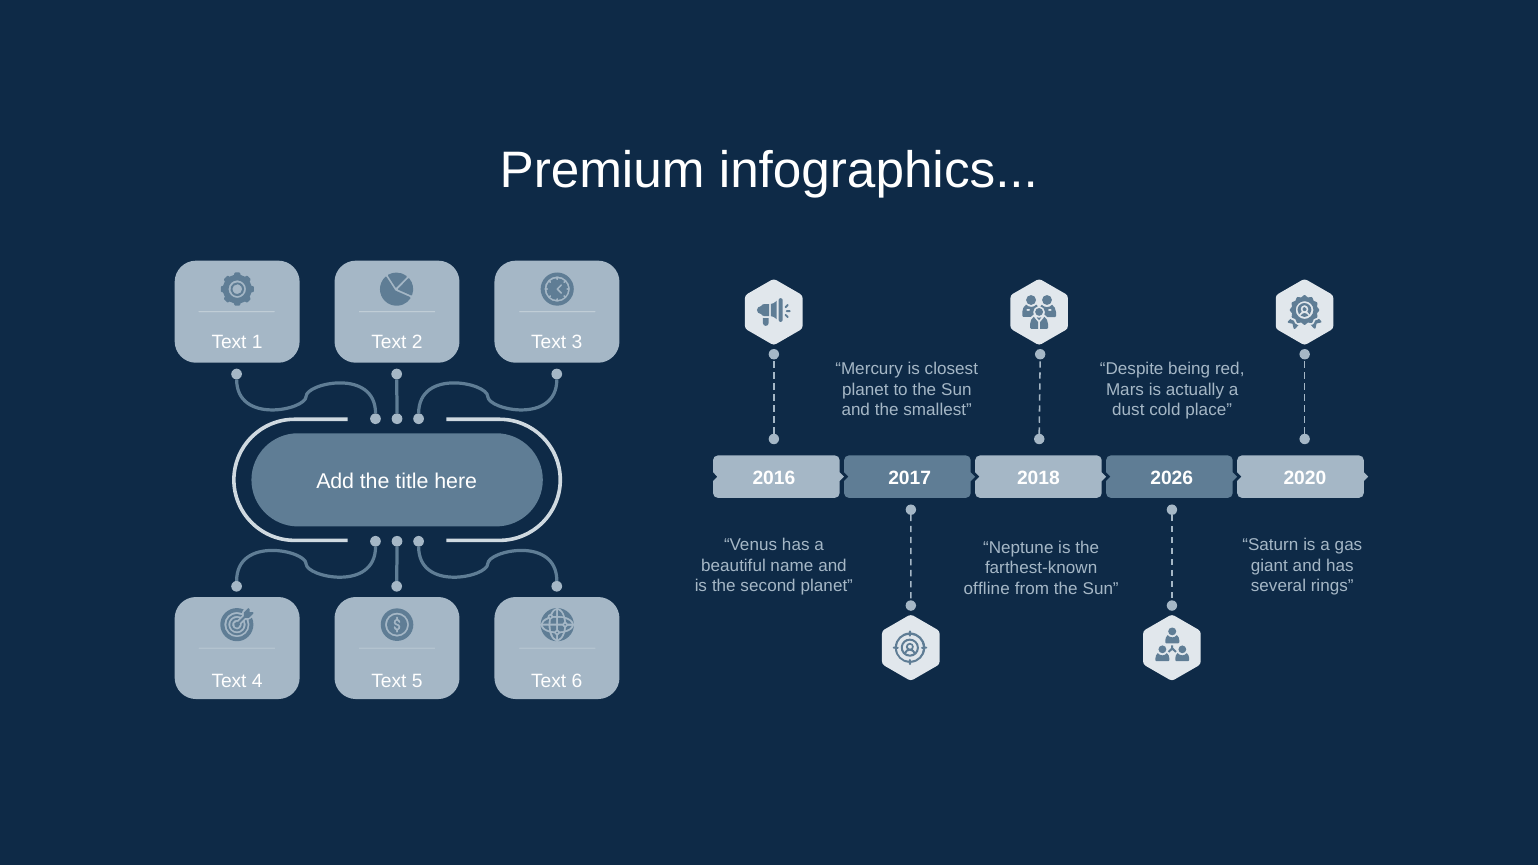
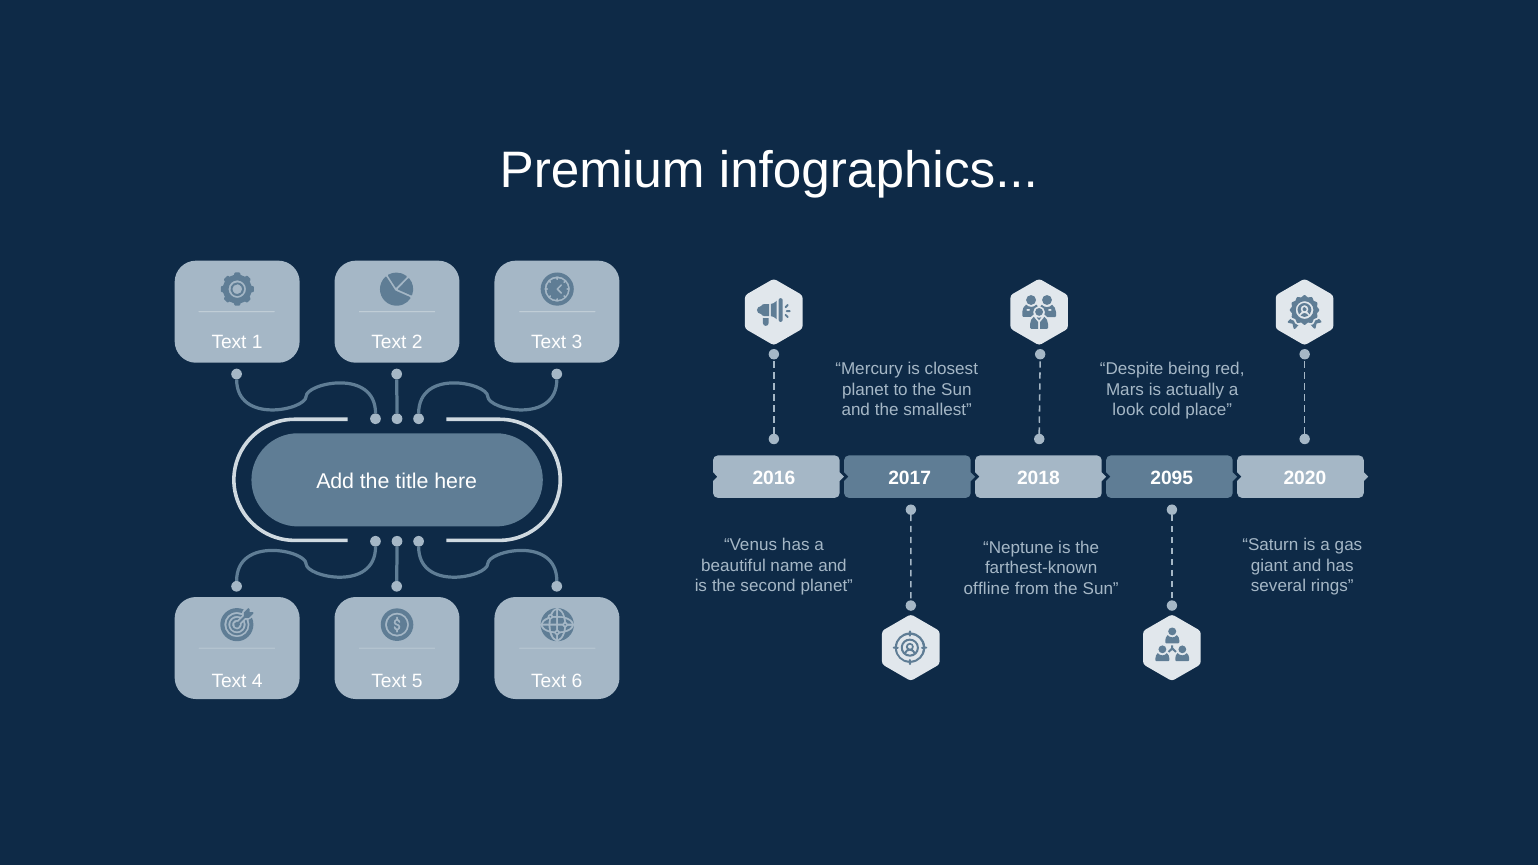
dust: dust -> look (1128, 410)
2026: 2026 -> 2095 (1172, 478)
